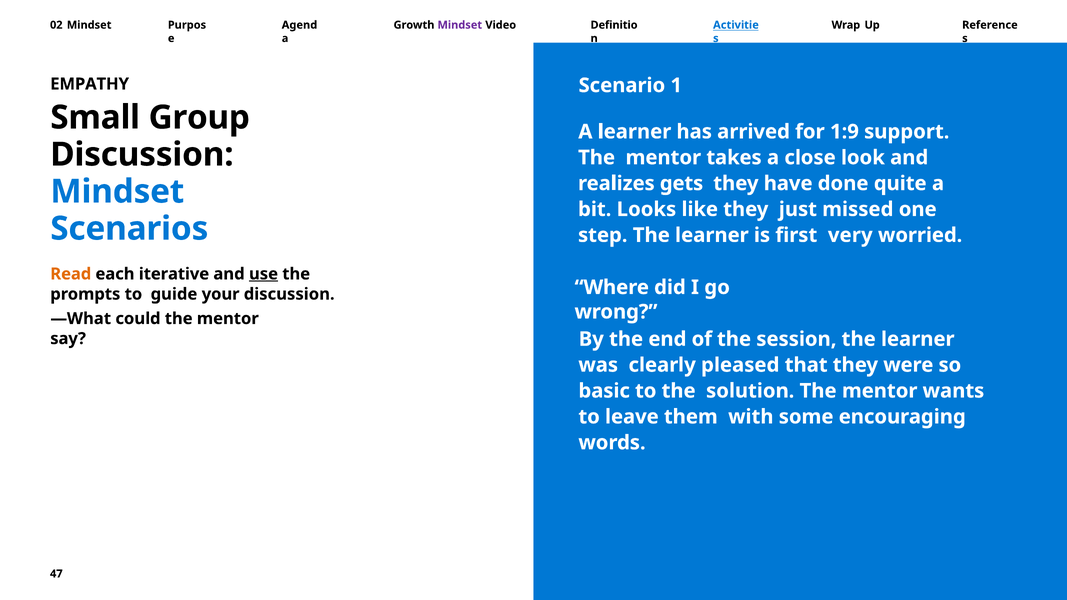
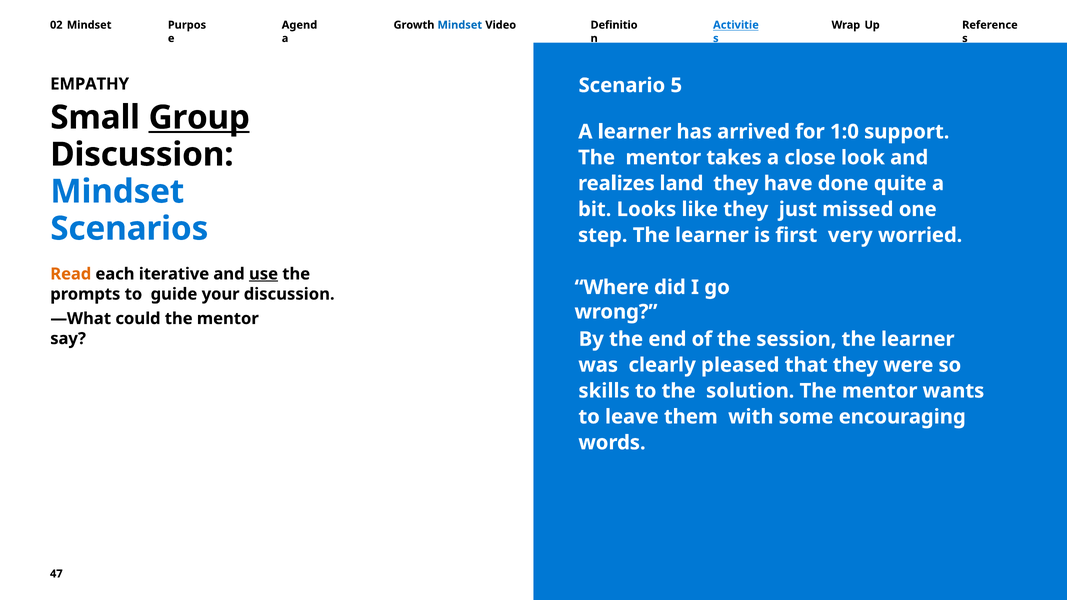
Mindset colour: purple -> blue (460, 25)
1: 1 -> 5 (676, 85)
Group underline: none -> present (199, 118)
1:9: 1:9 -> 1:0 (844, 132)
gets: gets -> land (682, 183)
basic: basic -> skills (604, 391)
